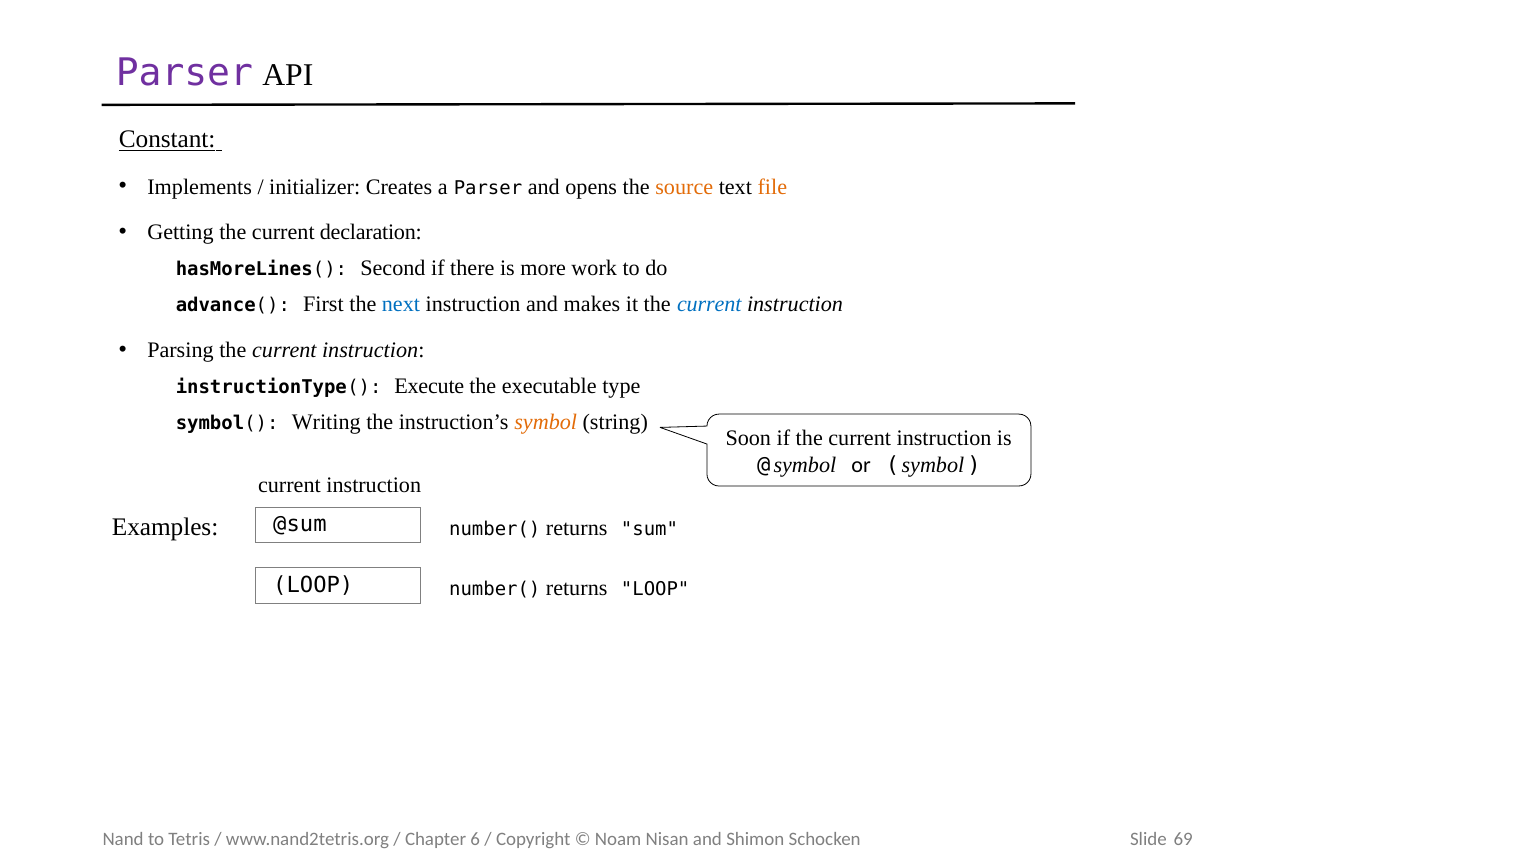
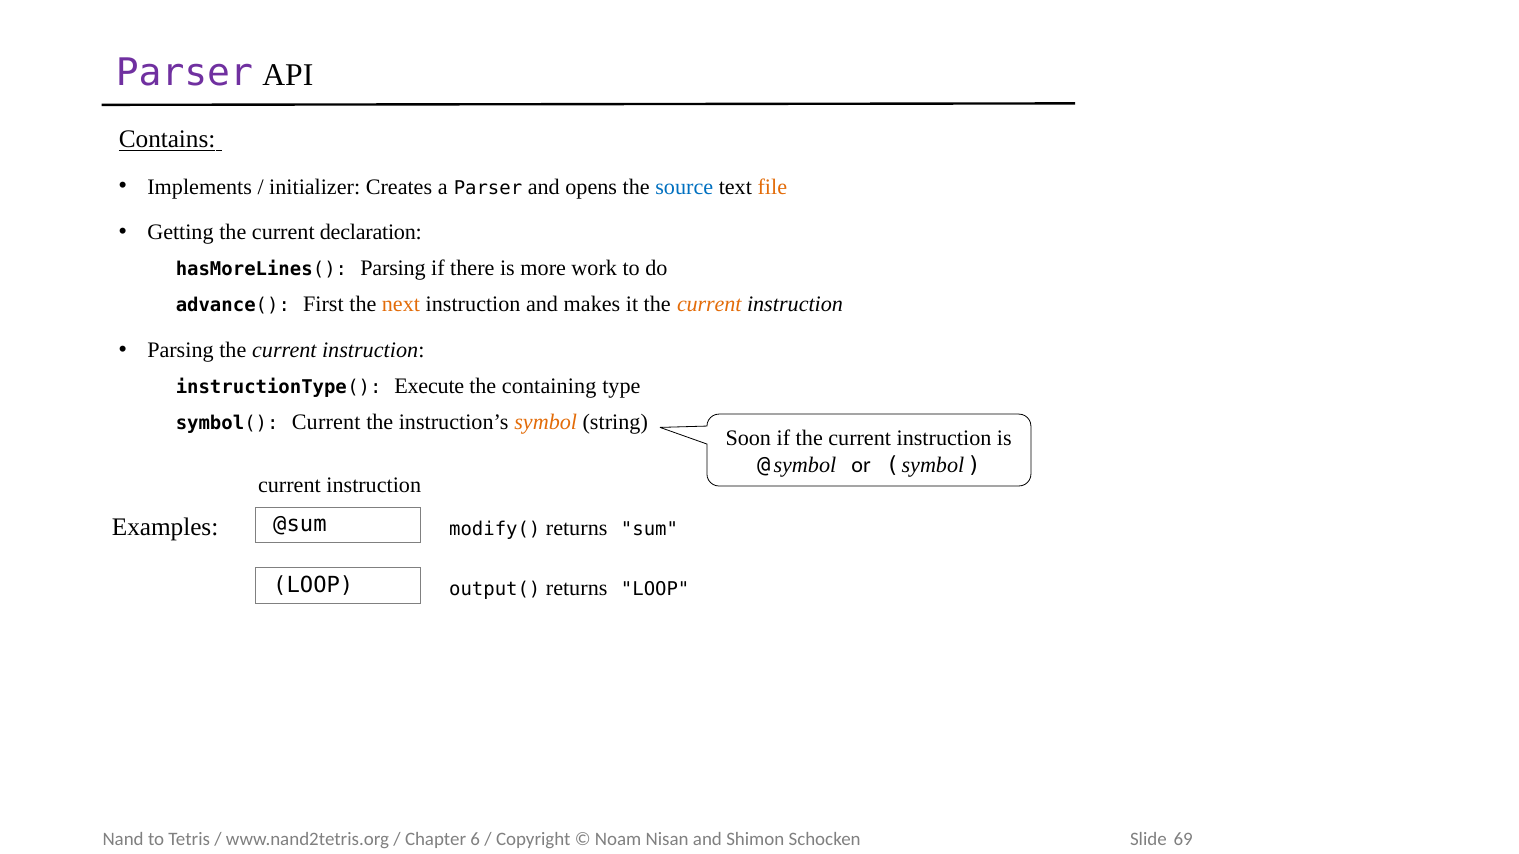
Constant: Constant -> Contains (167, 139)
source colour: orange -> blue (684, 187)
hasMoreLines( Second: Second -> Parsing (393, 269)
next colour: blue -> orange (401, 305)
current colour: blue -> orange (709, 305)
executable: executable -> containing (549, 387)
symbol( Writing: Writing -> Current (326, 423)
number(: number( -> modify( (495, 529)
number(: number( -> output( (495, 590)
